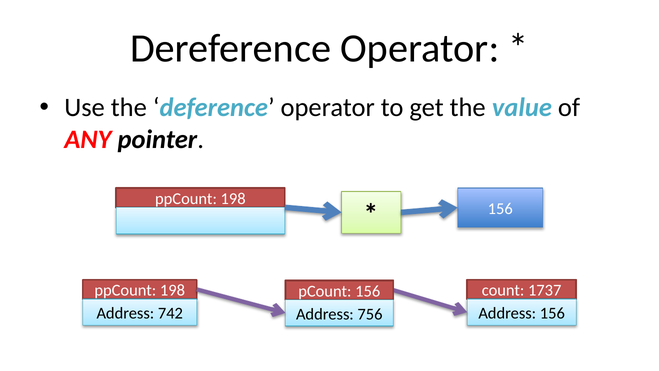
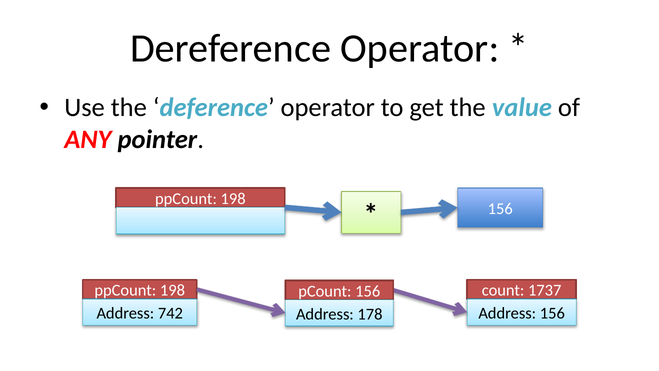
756: 756 -> 178 (370, 314)
